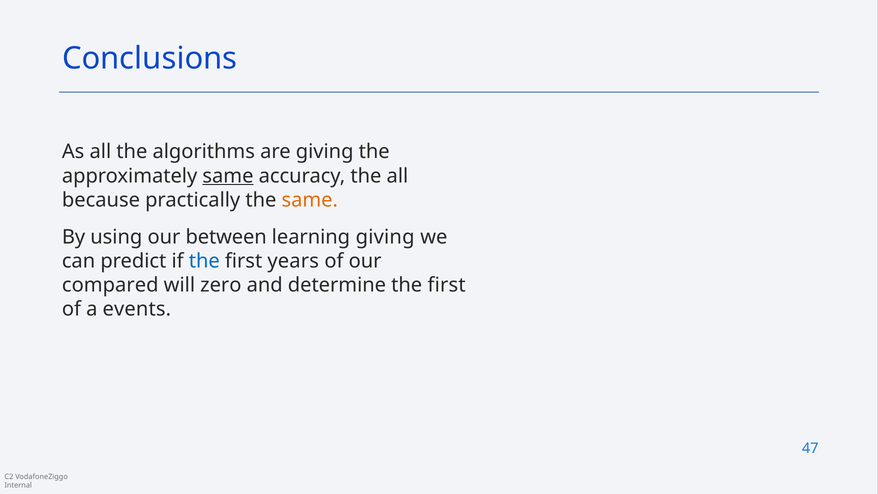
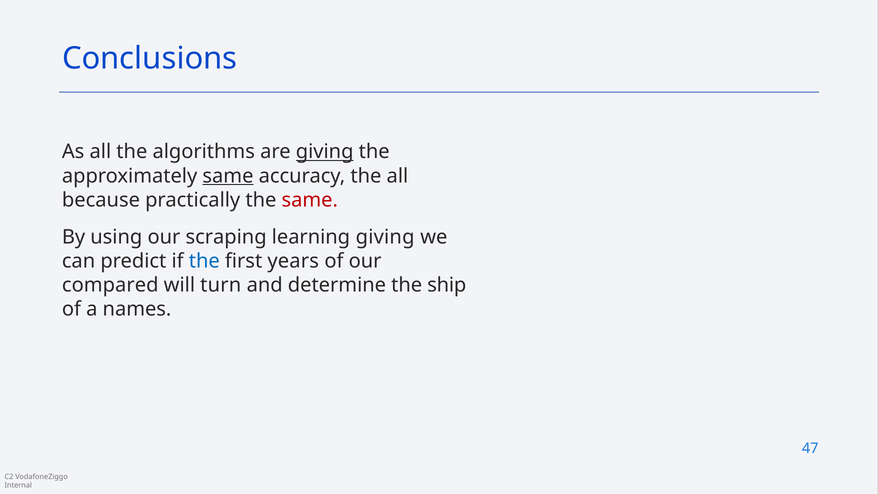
giving underline: none -> present (325, 152)
same colour: orange -> red (310, 200)
between: between -> scraping (226, 237)
zero: zero -> turn (221, 285)
determine the first: first -> ship (447, 285)
events: events -> names (137, 309)
